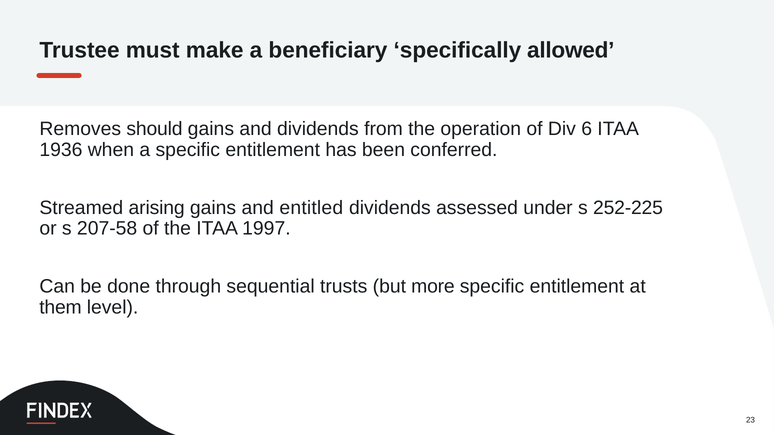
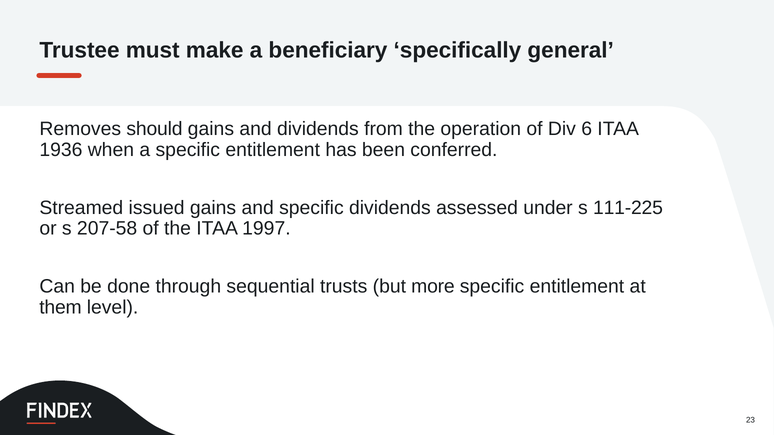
allowed: allowed -> general (571, 50)
arising: arising -> issued (157, 208)
and entitled: entitled -> specific (311, 208)
252-225: 252-225 -> 111-225 (628, 208)
